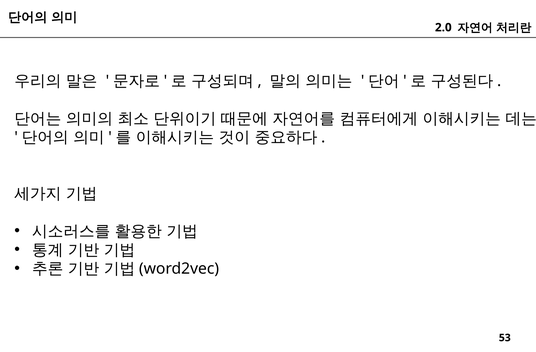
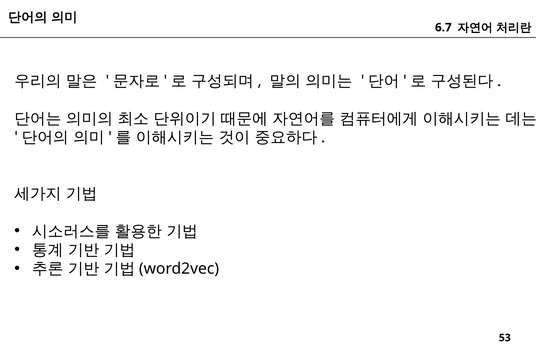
2.0: 2.0 -> 6.7 (443, 27)
